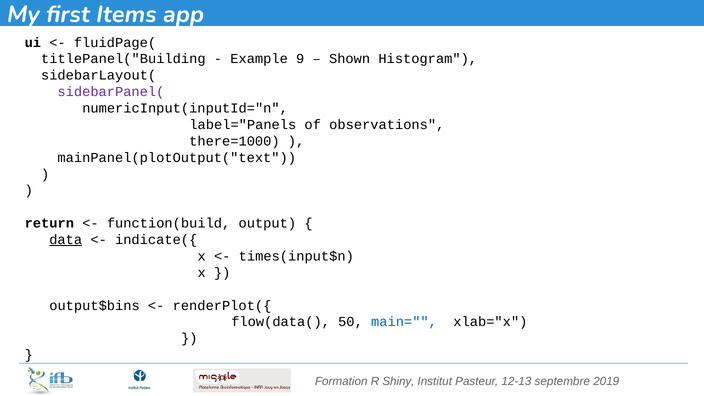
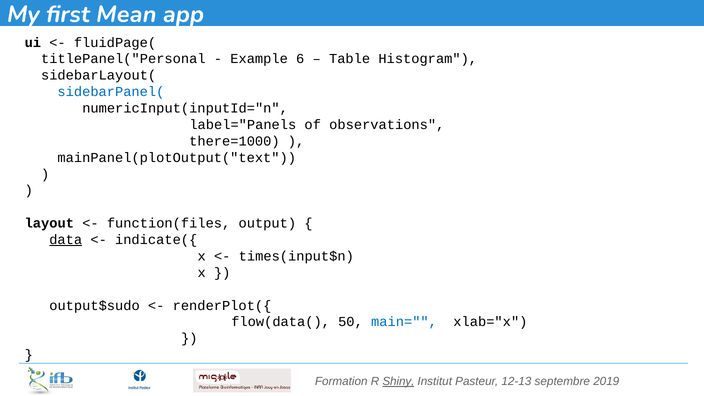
Items: Items -> Mean (126, 14)
titlePanel("Building: titlePanel("Building -> titlePanel("Personal (123, 59)
9: 9 -> 6 (300, 59)
Shown: Shown -> Table (350, 59)
sidebarPanel( colour: purple -> blue (111, 92)
return: return -> layout (49, 223)
function(build: function(build -> function(files (169, 223)
output$bins: output$bins -> output$sudo (95, 306)
Shiny underline: none -> present (398, 381)
